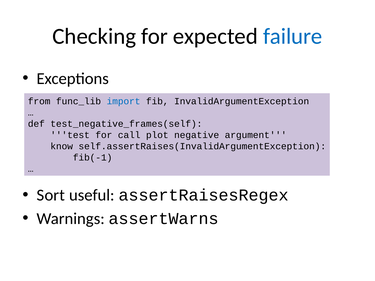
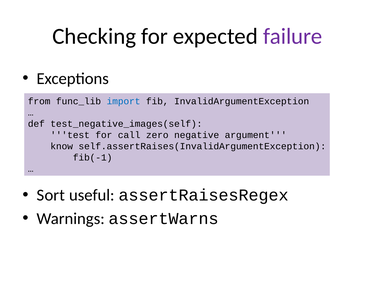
failure colour: blue -> purple (293, 36)
test_negative_frames(self: test_negative_frames(self -> test_negative_images(self (126, 124)
plot: plot -> zero (157, 135)
